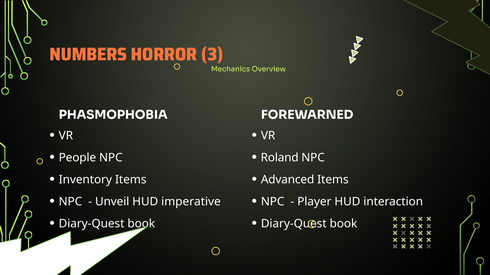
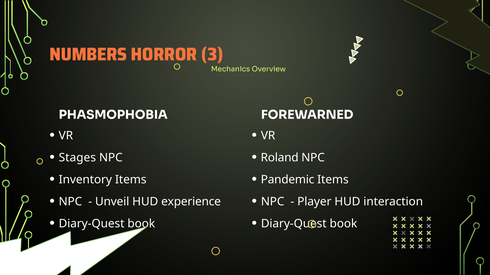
People: People -> Stages (77, 158)
Advanced: Advanced -> Pandemic (288, 180)
imperative: imperative -> experience (191, 202)
